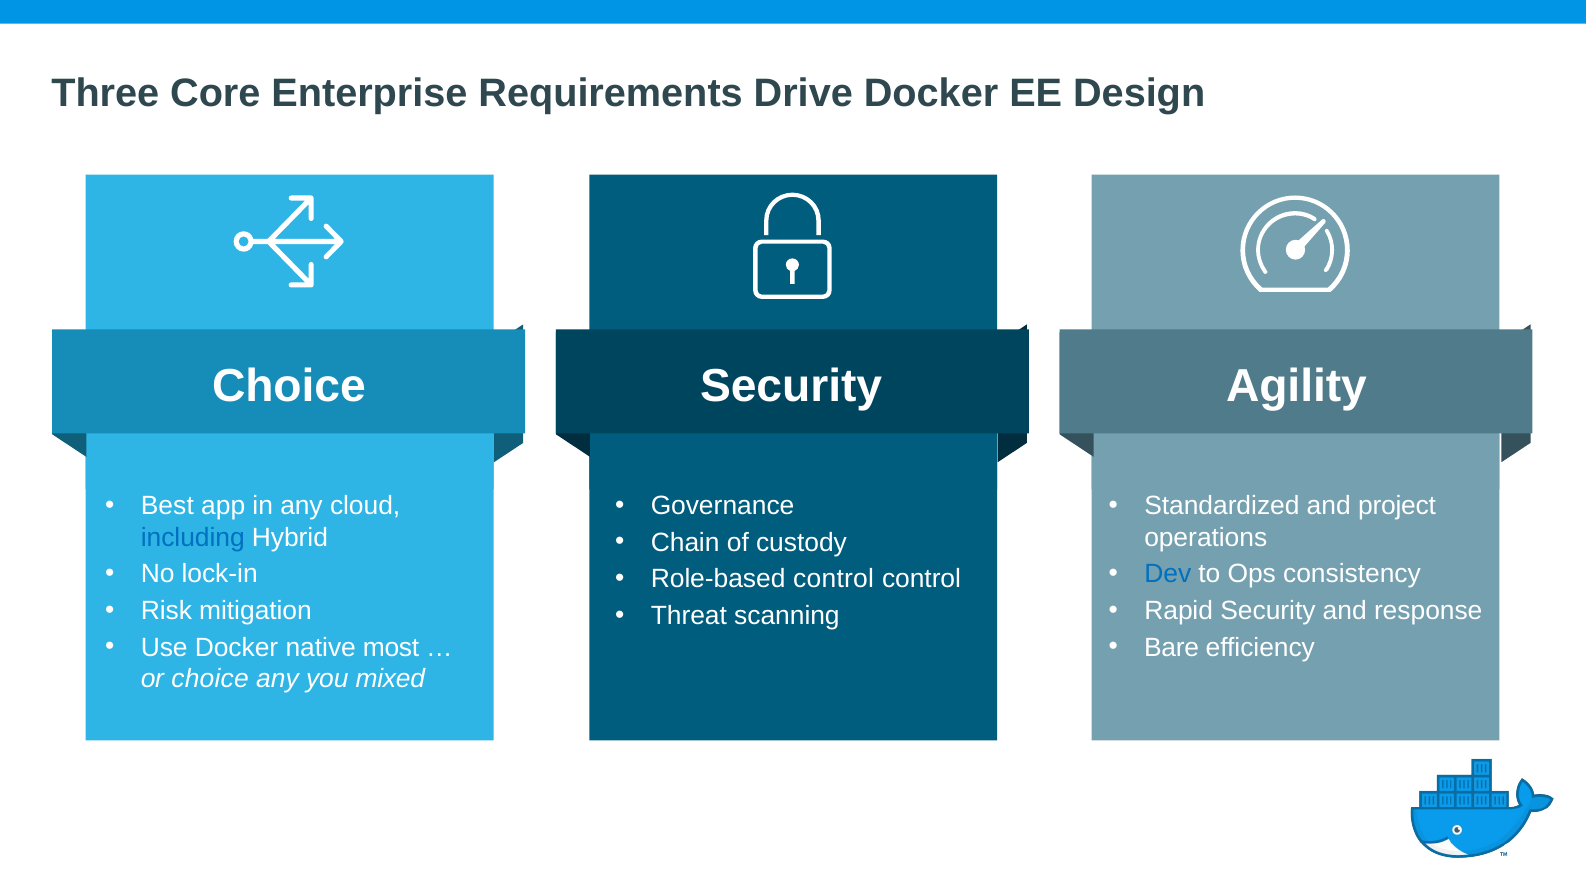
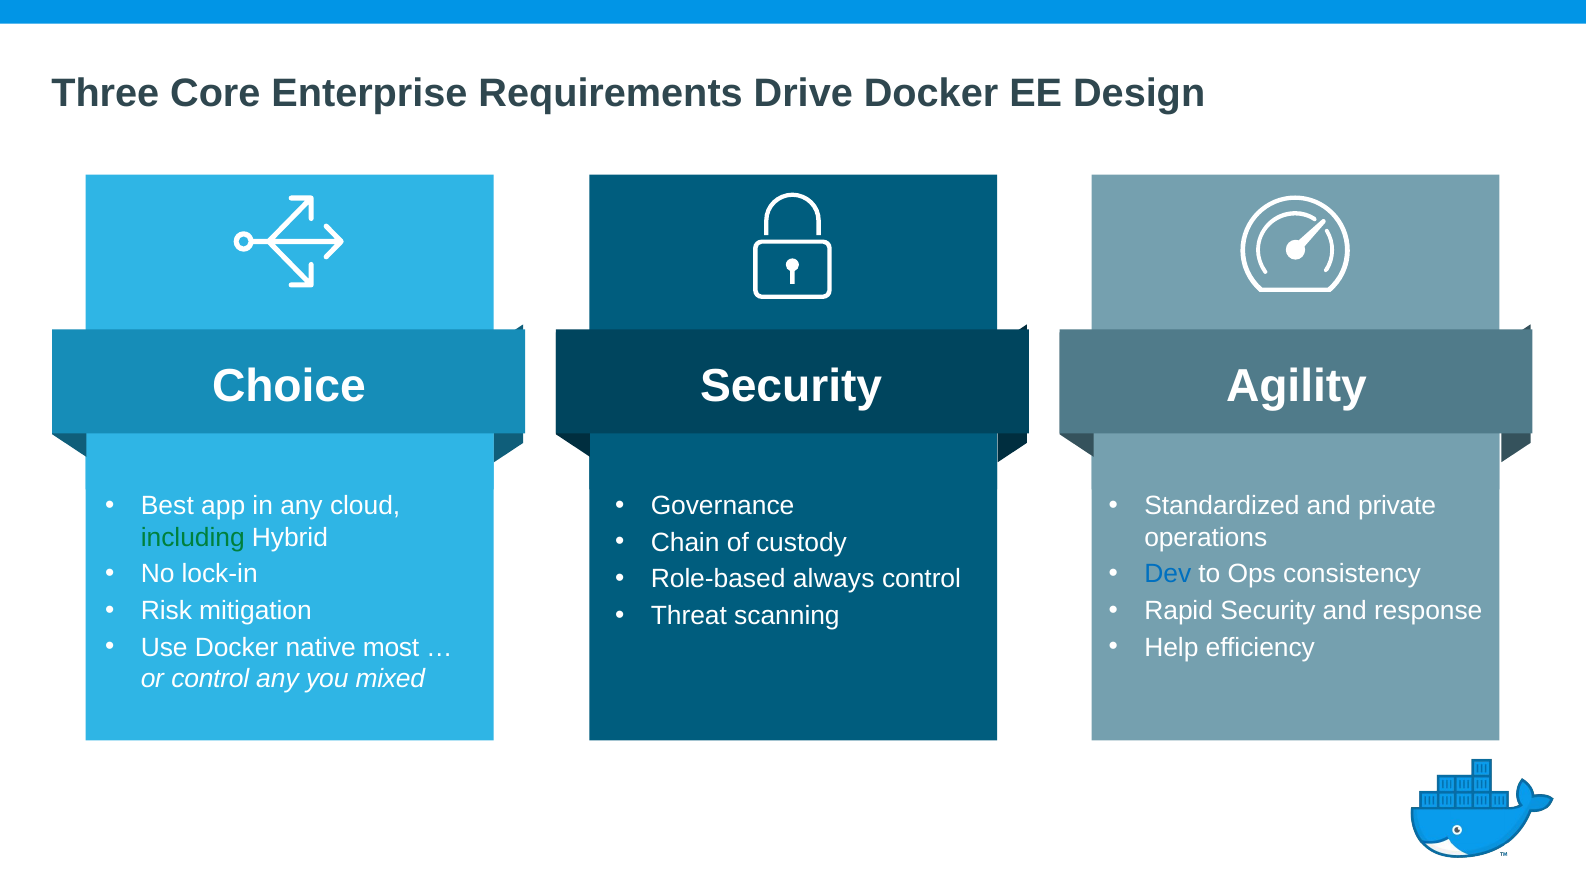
project: project -> private (1397, 506)
including colour: blue -> green (193, 538)
Role-based control: control -> always (834, 579)
Bare: Bare -> Help (1171, 648)
or choice: choice -> control (210, 679)
